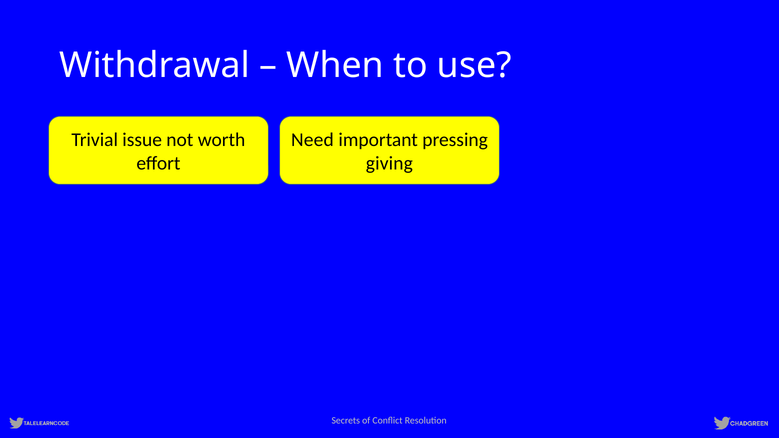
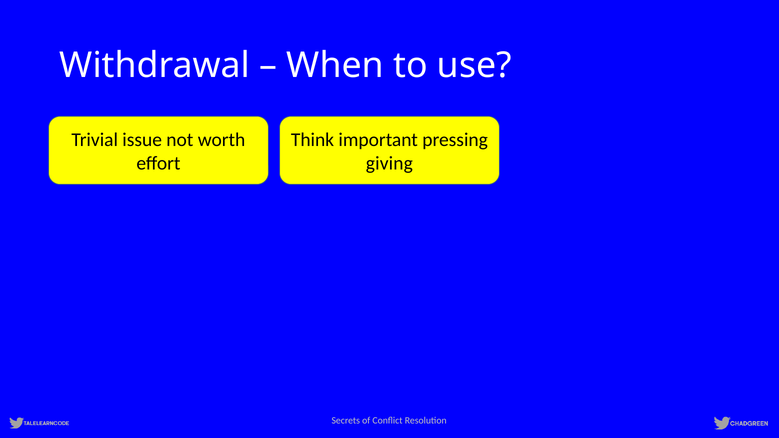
Need: Need -> Think (313, 140)
